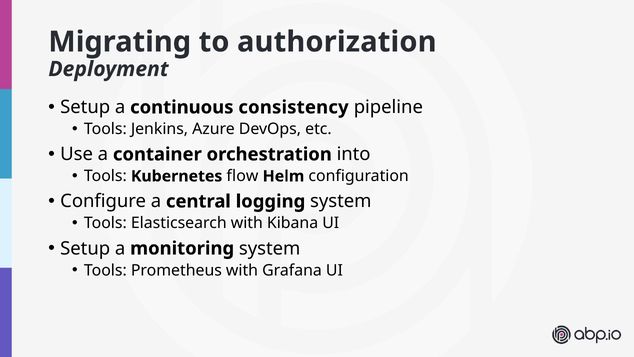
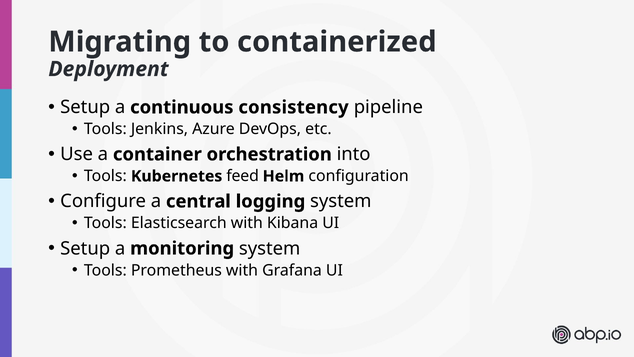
authorization: authorization -> containerized (337, 42)
flow: flow -> feed (243, 176)
